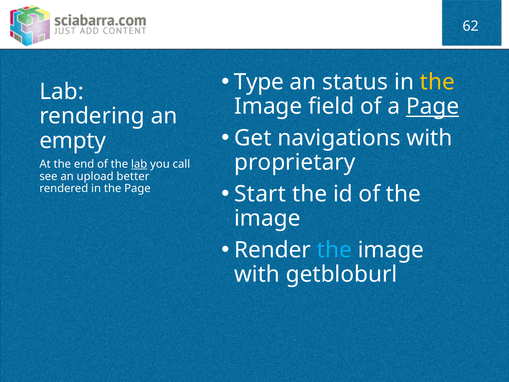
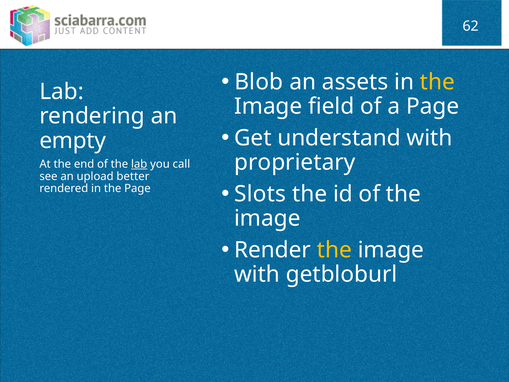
Type: Type -> Blob (259, 82)
status: status -> assets (355, 82)
Page underline: present -> none (433, 106)
navigations: navigations -> understand (339, 138)
Start: Start -> Slots (260, 194)
the colour: light blue -> yellow (334, 250)
